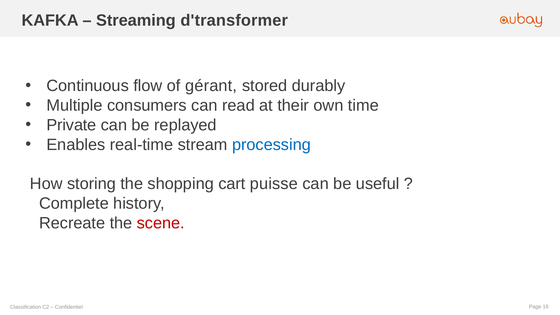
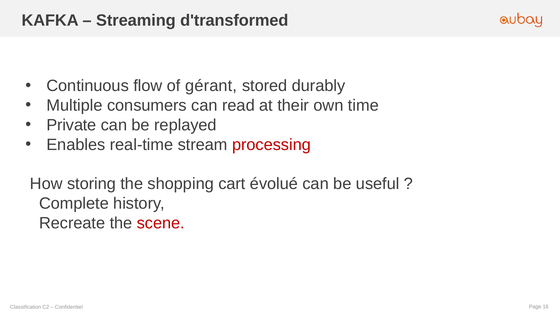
d'transformer: d'transformer -> d'transformed (234, 21)
processing colour: blue -> red (271, 145)
puisse: puisse -> évolué (274, 184)
